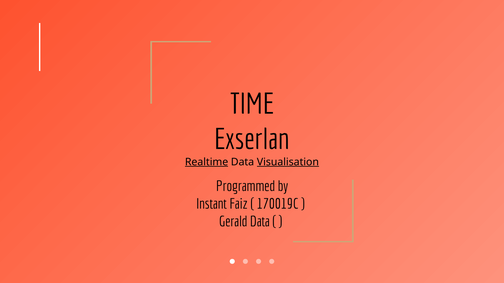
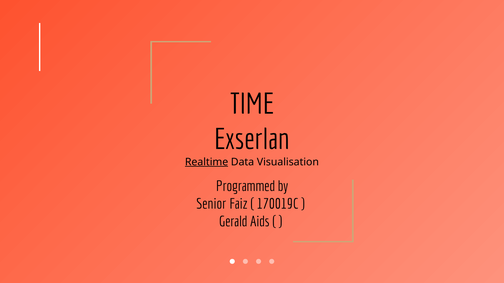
Visualisation underline: present -> none (288, 162)
Instant: Instant -> Senior (211, 204)
Gerald Data: Data -> Aids (260, 222)
